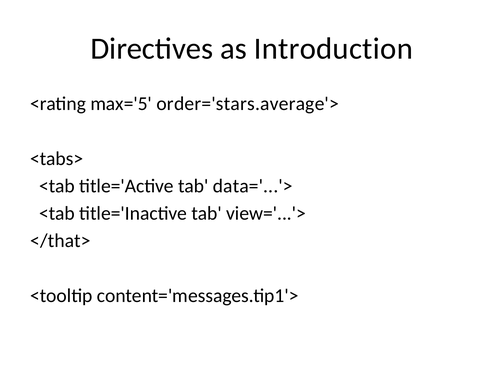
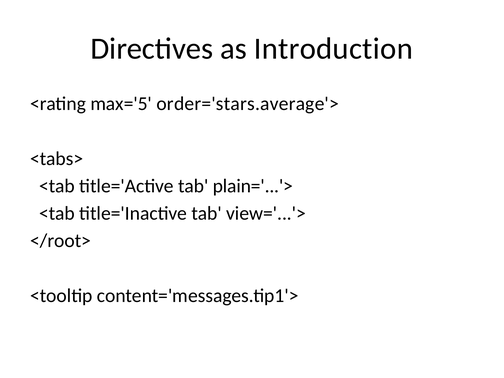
data='...'>: data='...'> -> plain='...'> (253, 186)
</that>: </that> -> </root> (61, 241)
